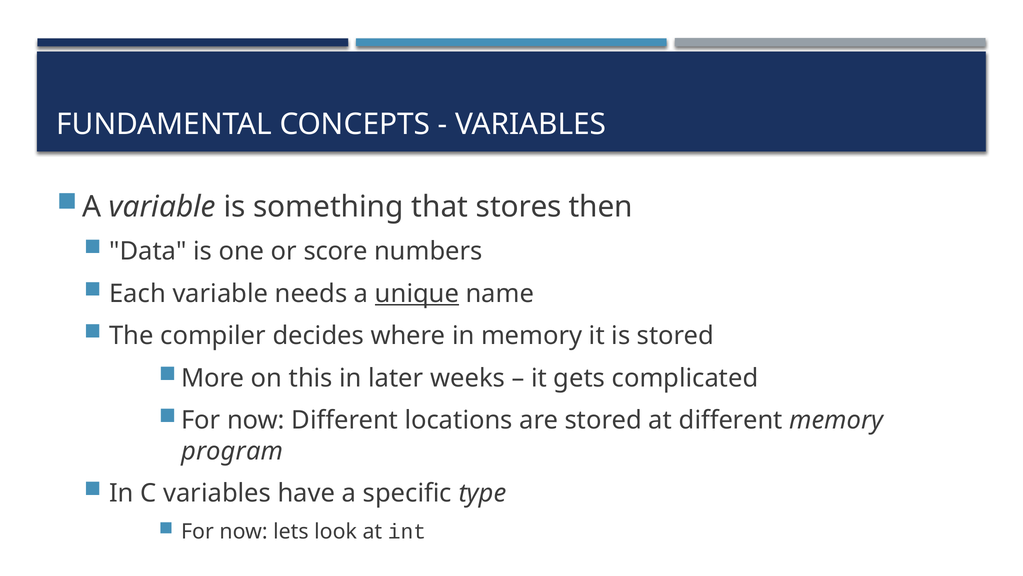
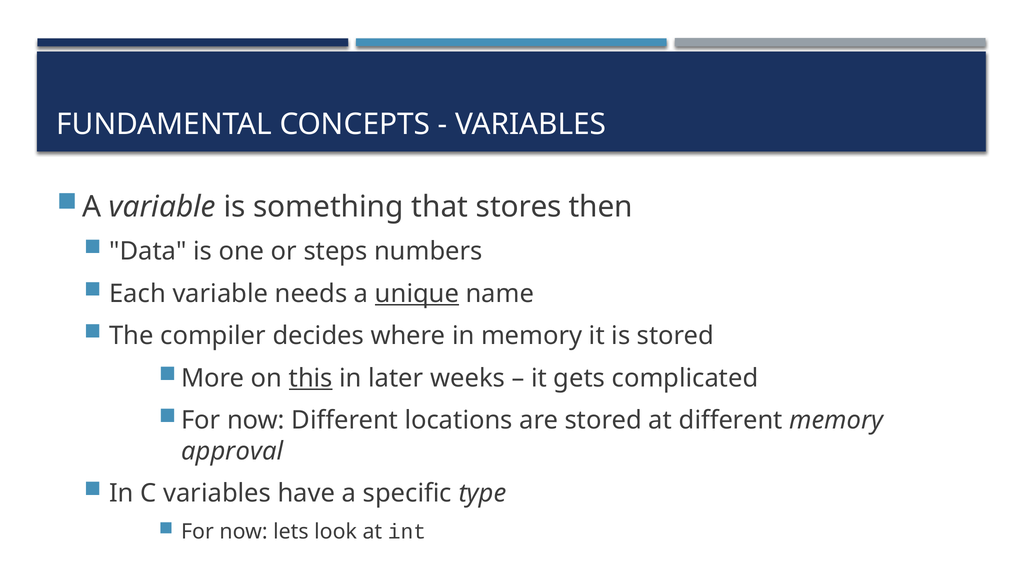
score: score -> steps (336, 251)
this underline: none -> present (311, 378)
program: program -> approval (232, 451)
